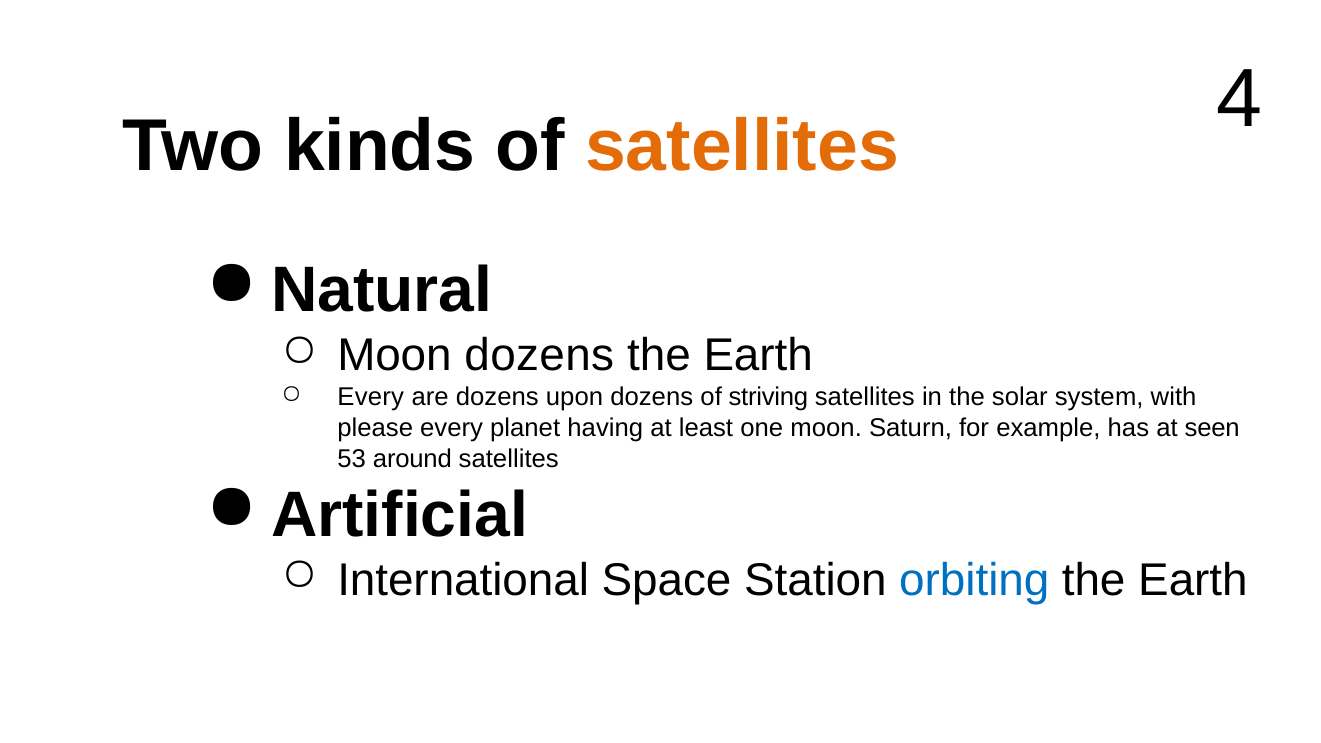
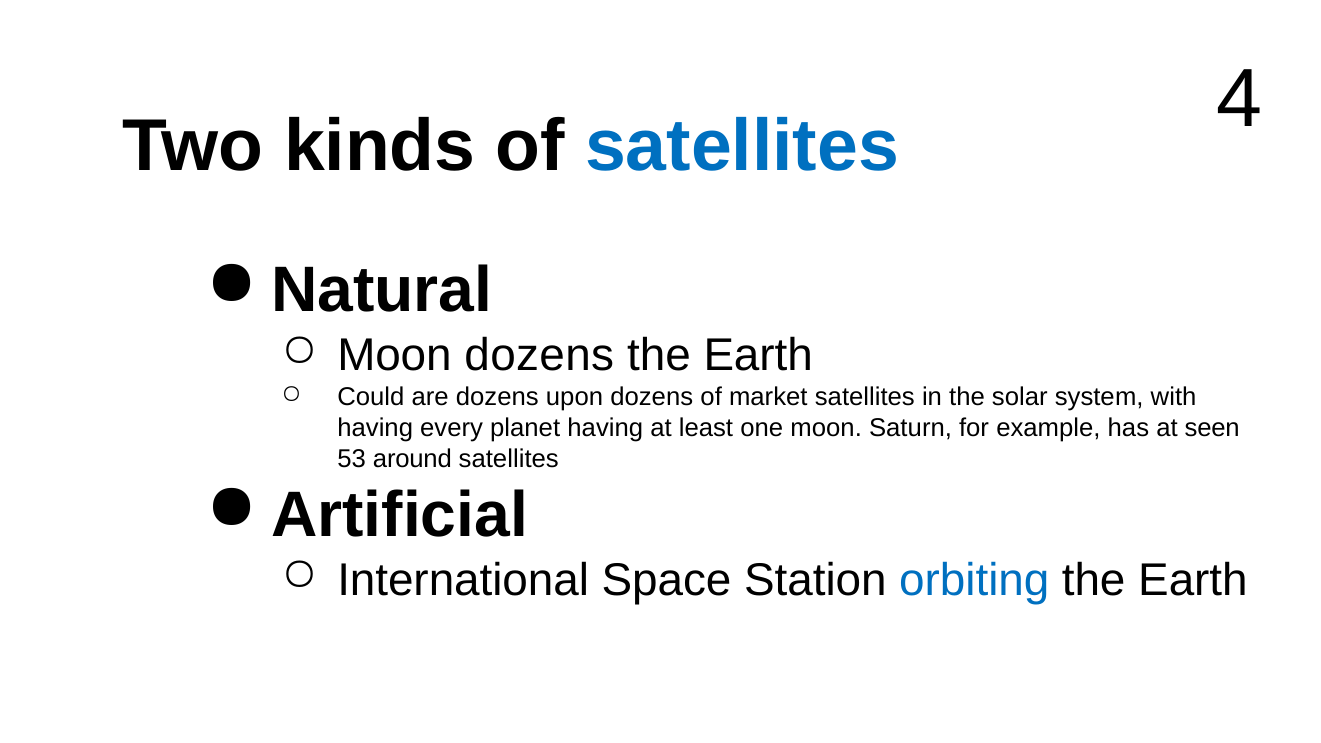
satellites colour: orange -> blue (742, 147)
Every: Every -> Could (371, 397)
striving: striving -> market (768, 397)
please: please -> having (375, 428)
